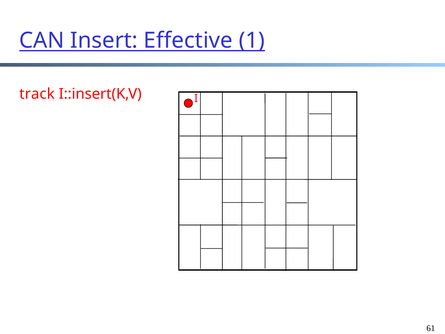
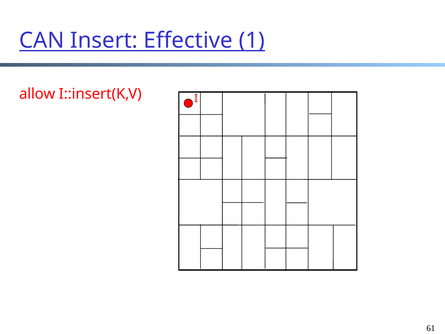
track: track -> allow (37, 94)
